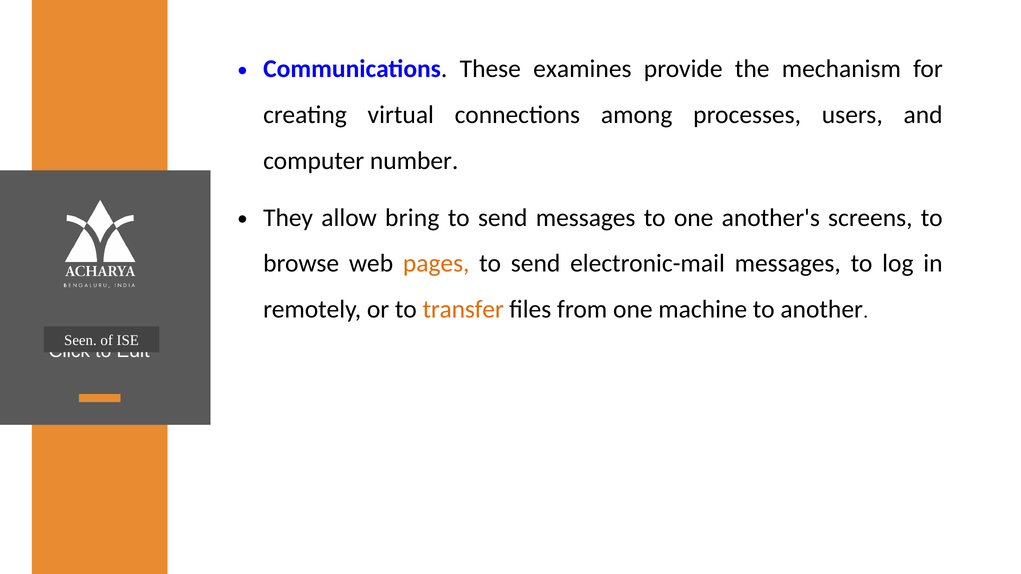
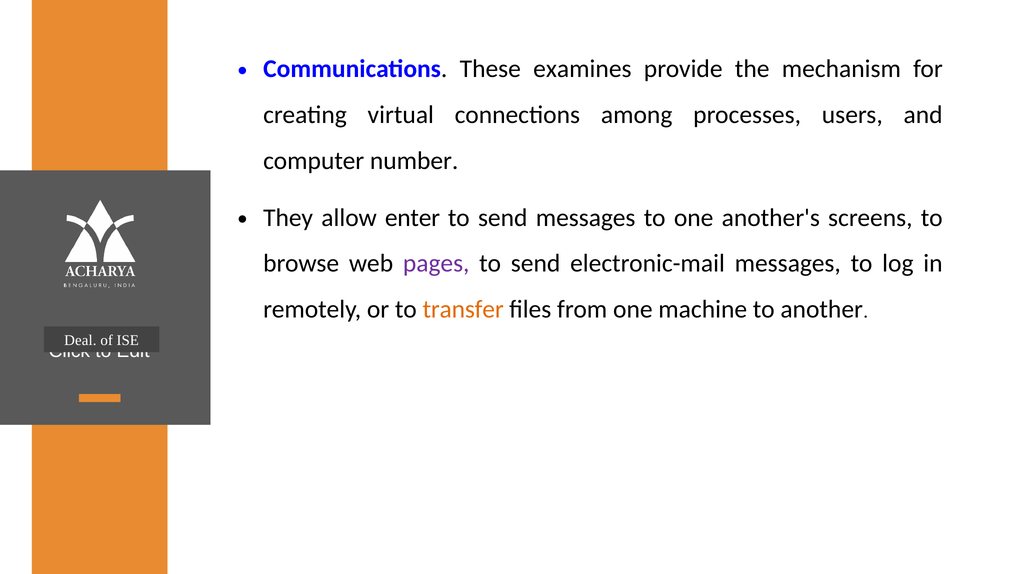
bring: bring -> enter (413, 218)
pages colour: orange -> purple (436, 264)
Seen: Seen -> Deal (80, 341)
